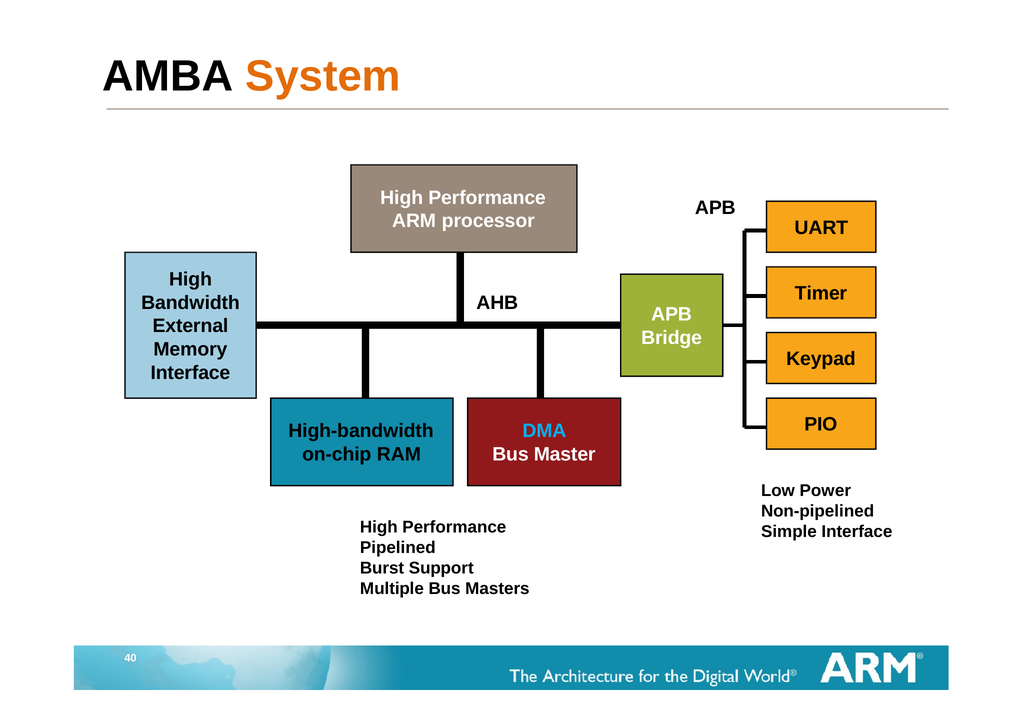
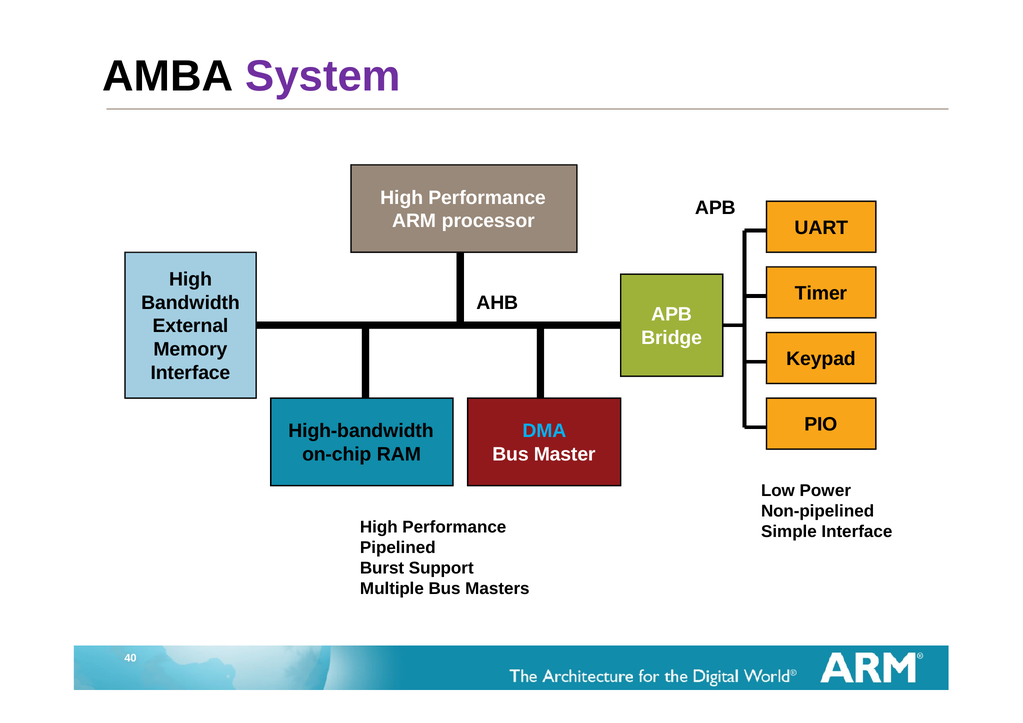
System colour: orange -> purple (323, 76)
